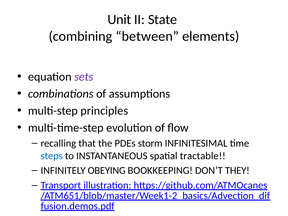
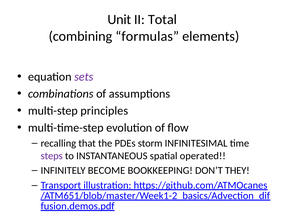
State: State -> Total (162, 19)
between: between -> formulas (147, 36)
steps colour: blue -> purple (52, 156)
tractable: tractable -> operated (203, 156)
OBEYING: OBEYING -> BECOME (107, 170)
